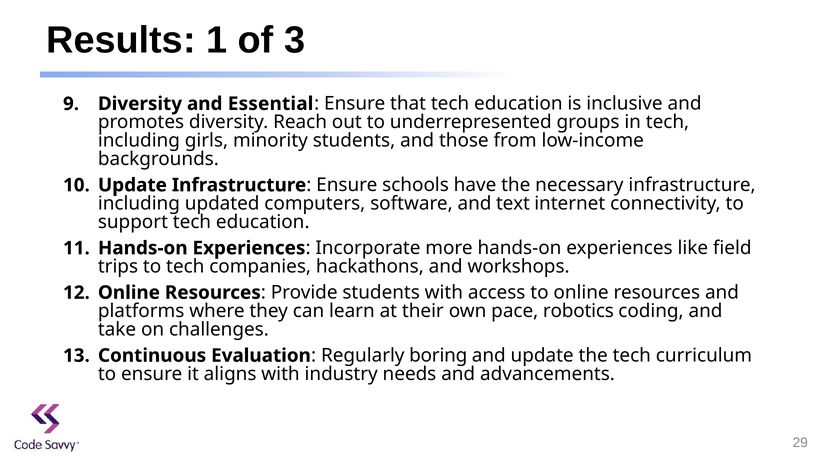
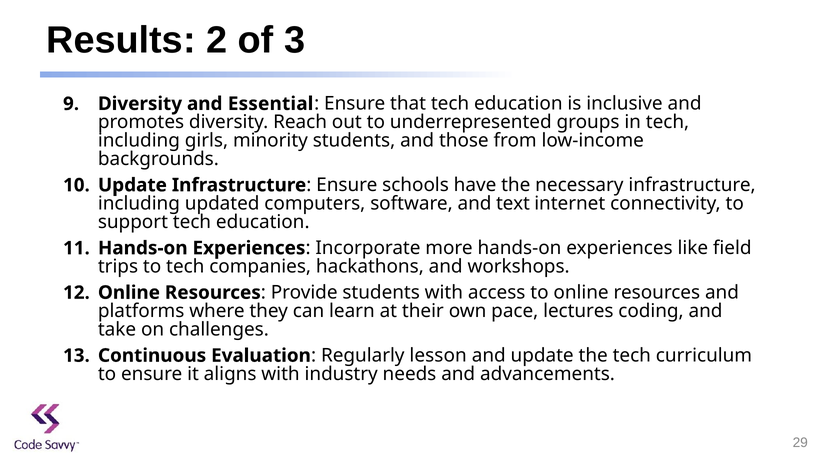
1: 1 -> 2 (217, 40)
robotics: robotics -> lectures (578, 311)
boring: boring -> lesson (438, 356)
